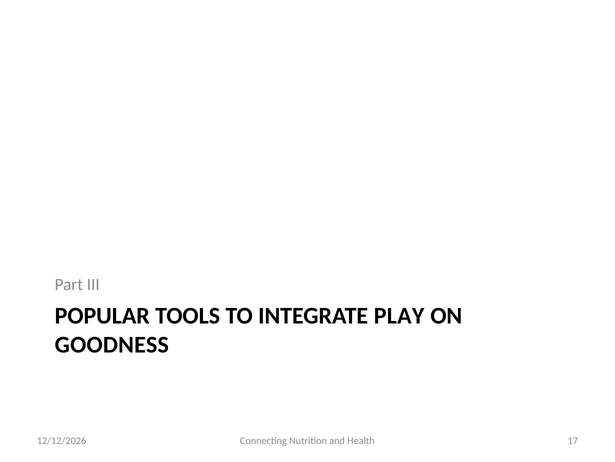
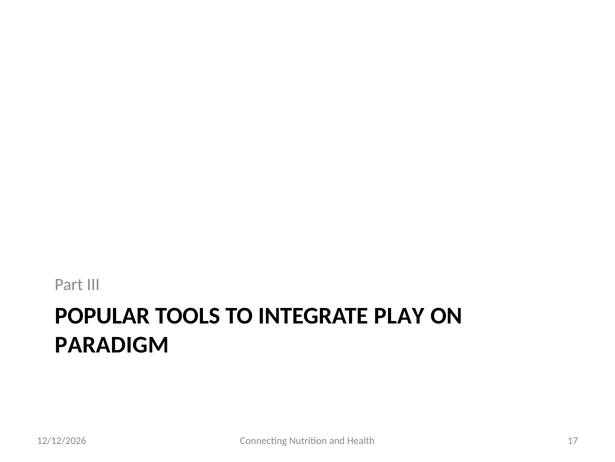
GOODNESS: GOODNESS -> PARADIGM (112, 344)
